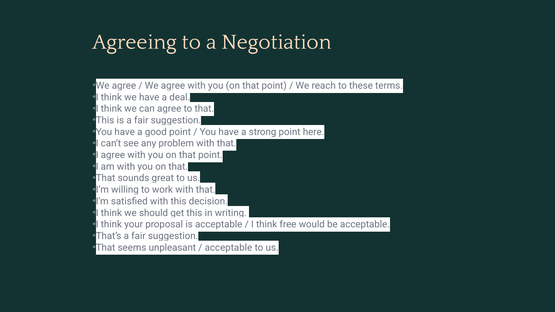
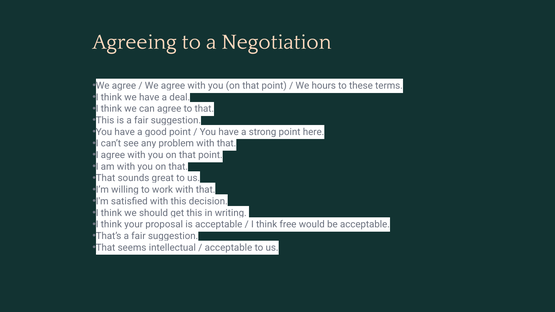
reach: reach -> hours (324, 86)
unpleasant: unpleasant -> intellectual (172, 248)
